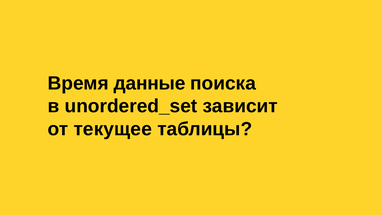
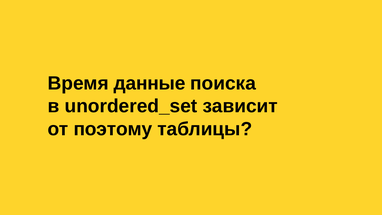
текущее: текущее -> поэтому (113, 129)
